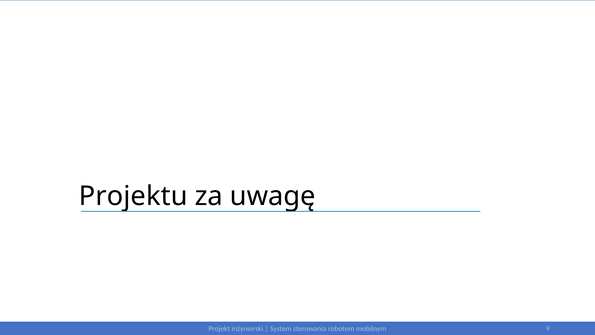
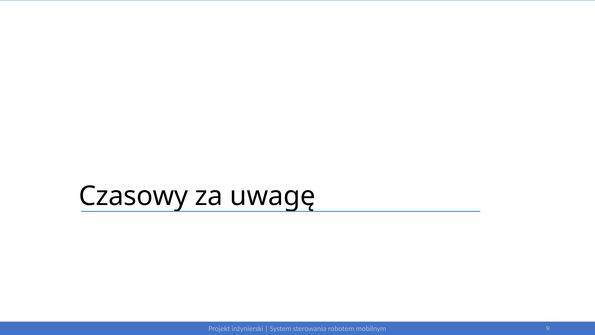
Projektu: Projektu -> Czasowy (133, 196)
